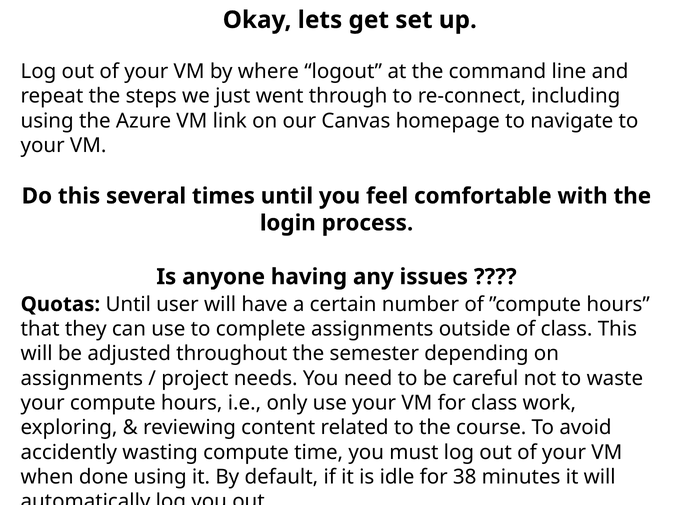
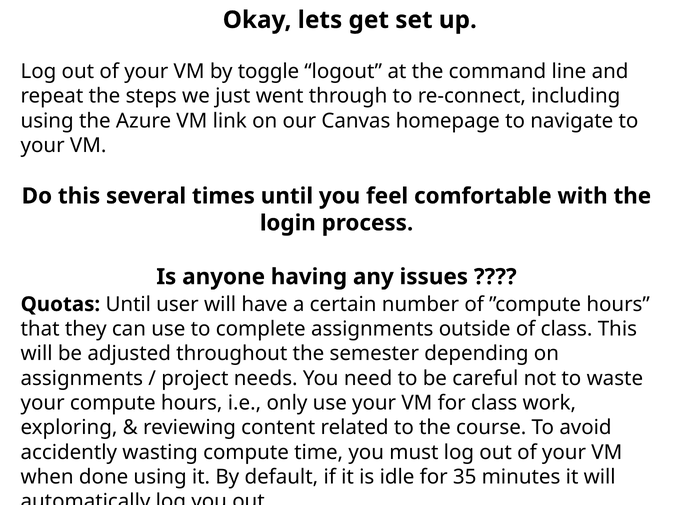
where: where -> toggle (268, 71)
38: 38 -> 35 (465, 477)
